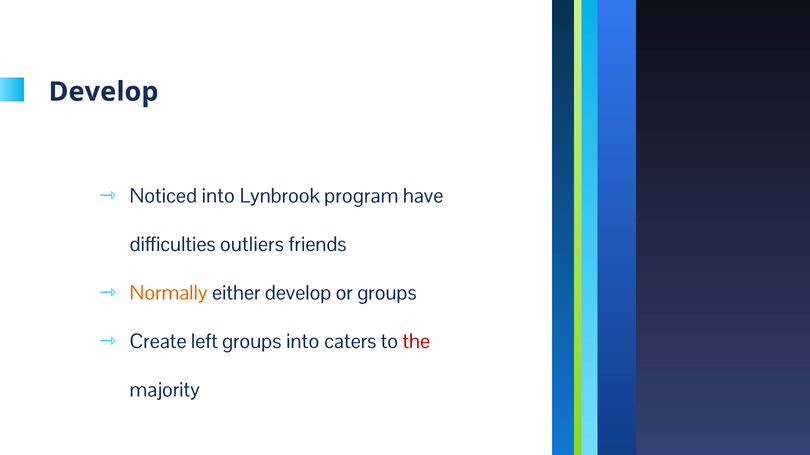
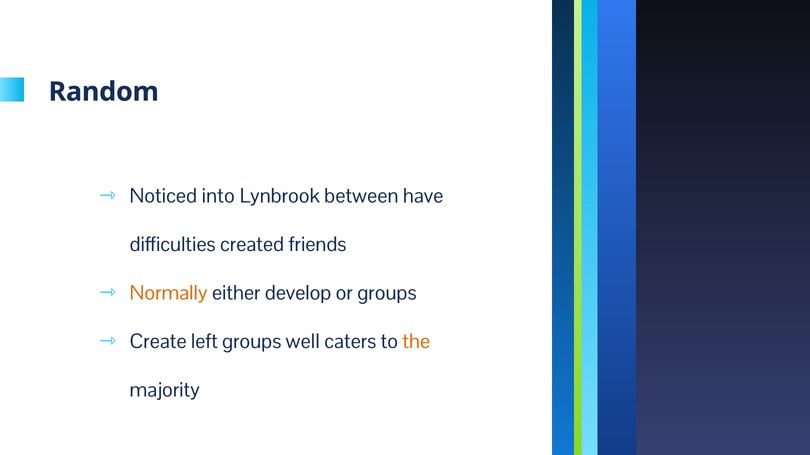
Develop: Develop -> Random (104, 92)
program: program -> between (361, 196)
outliers: outliers -> created (252, 245)
groups into: into -> well (303, 342)
the colour: red -> orange (416, 342)
